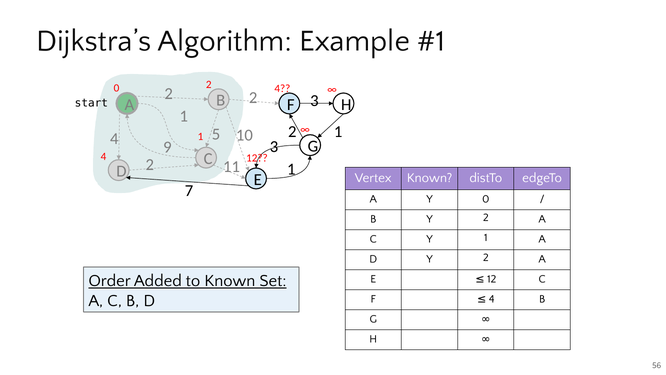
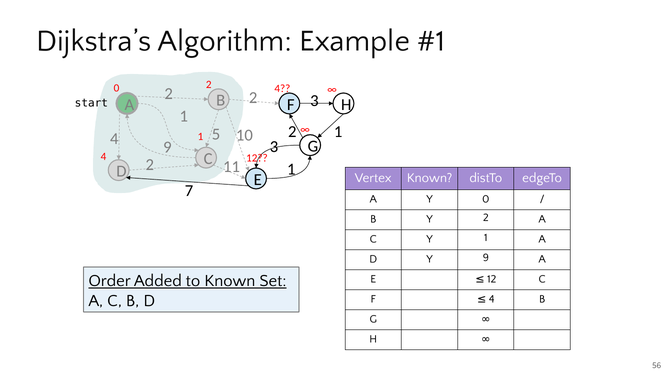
D Y 2: 2 -> 9 (486, 258)
